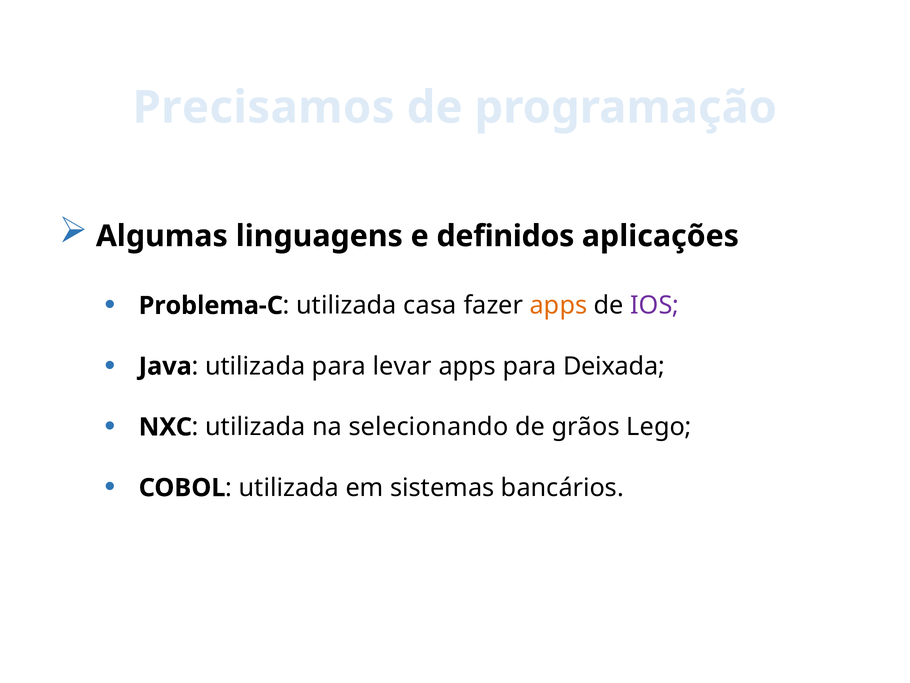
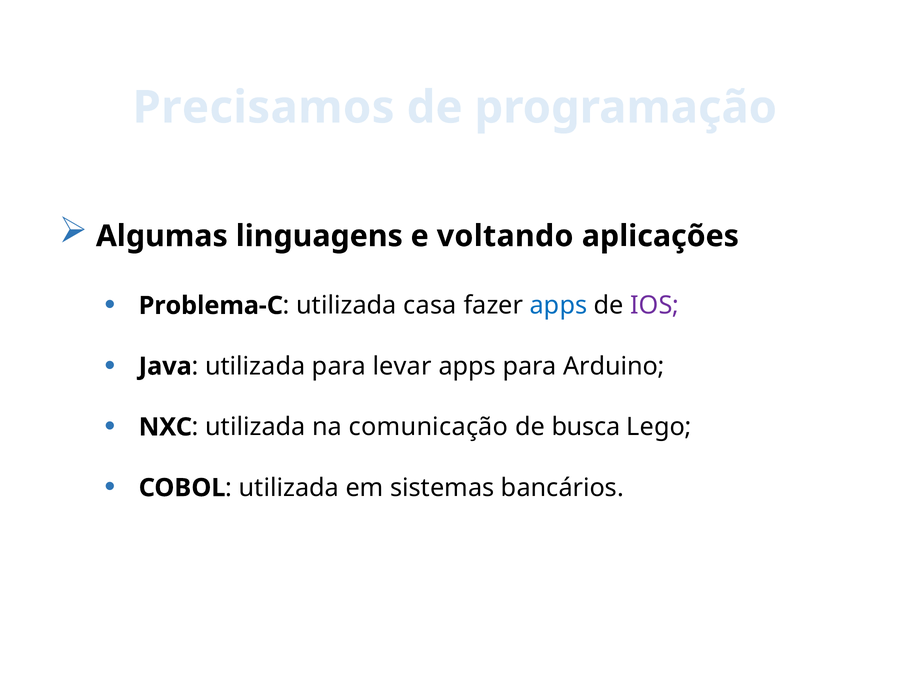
definidos: definidos -> voltando (505, 236)
apps colour: orange -> blue (558, 305)
Deixada: Deixada -> Arduino (614, 366)
selecionando: selecionando -> comunicação (428, 427)
grãos: grãos -> busca (586, 427)
